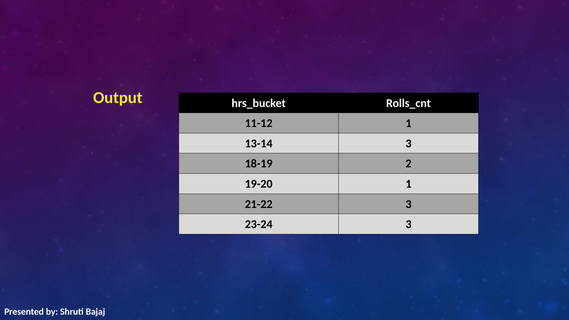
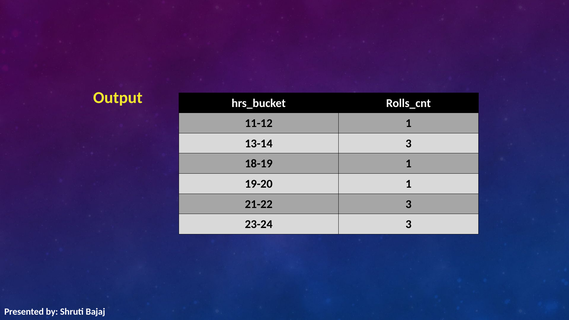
18-19 2: 2 -> 1 (409, 164)
